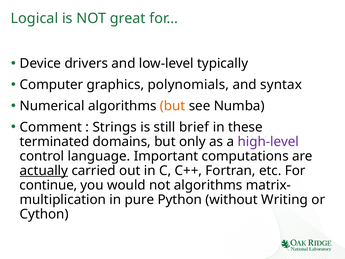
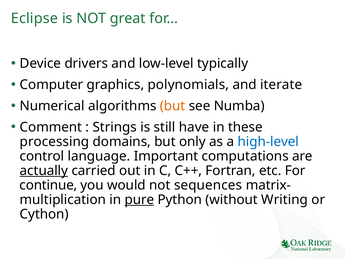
Logical: Logical -> Eclipse (34, 18)
syntax: syntax -> iterate (281, 85)
brief: brief -> have (194, 127)
terminated: terminated -> processing (54, 141)
high-level colour: purple -> blue (268, 141)
not algorithms: algorithms -> sequences (208, 185)
pure underline: none -> present (139, 199)
